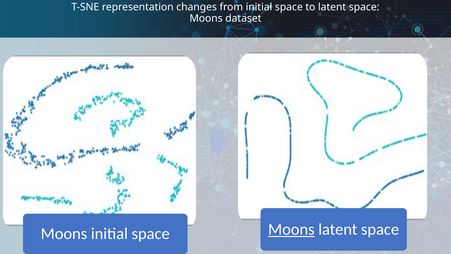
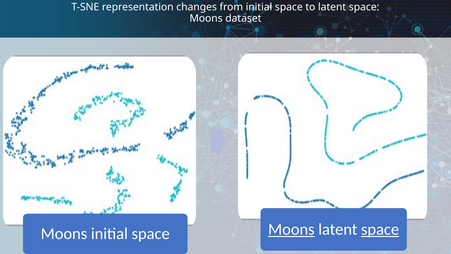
space underline: none -> present (380, 229)
